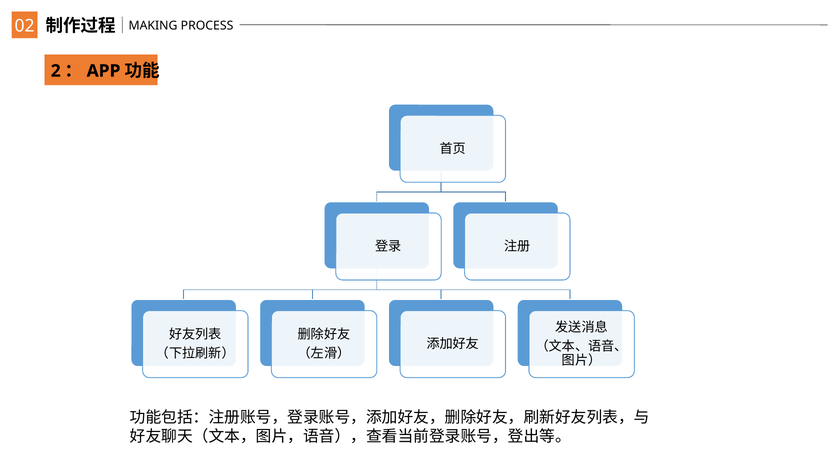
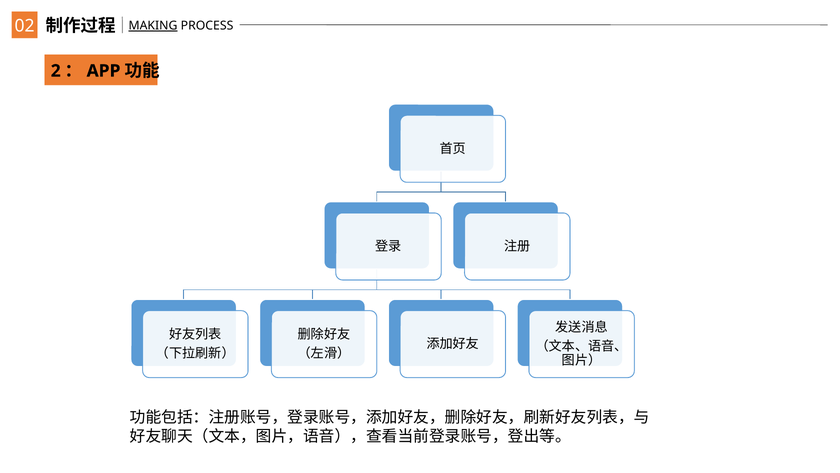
MAKING underline: none -> present (153, 26)
